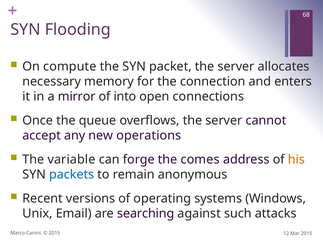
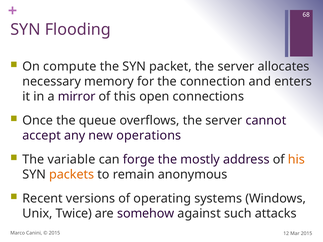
into: into -> this (125, 97)
comes: comes -> mostly (200, 160)
packets colour: blue -> orange (72, 175)
Email: Email -> Twice (74, 214)
searching: searching -> somehow (146, 214)
